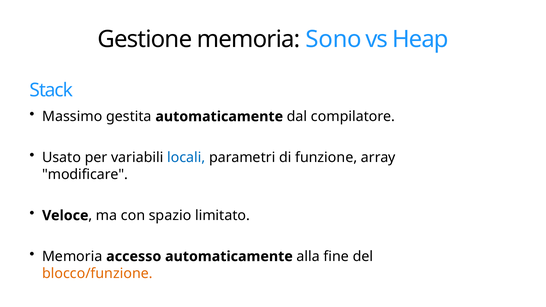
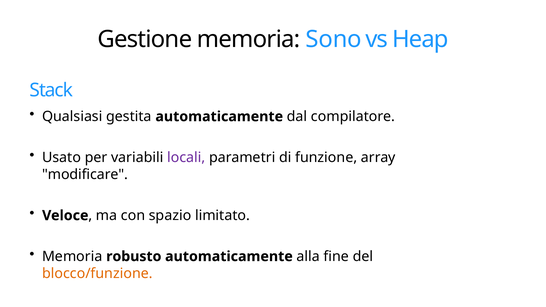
Massimo: Massimo -> Qualsiasi (72, 117)
locali colour: blue -> purple (186, 158)
accesso: accesso -> robusto (134, 257)
